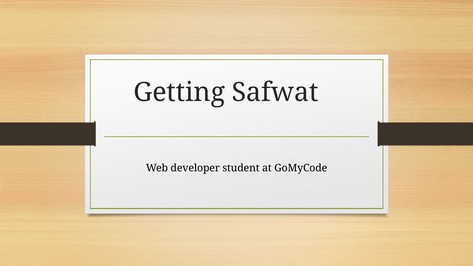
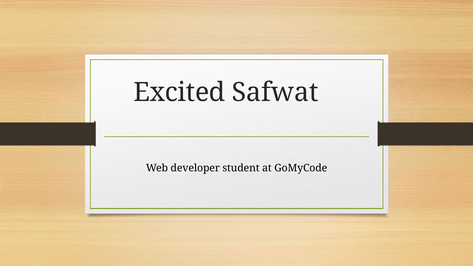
Getting: Getting -> Excited (179, 93)
